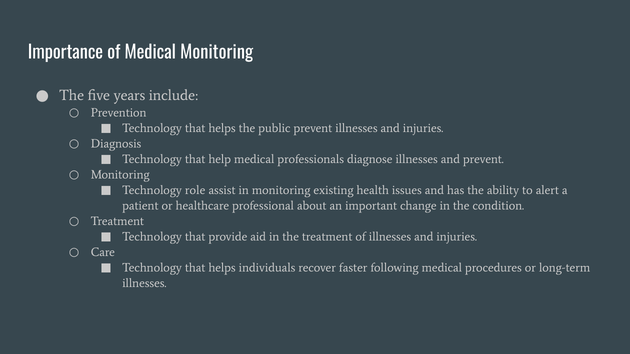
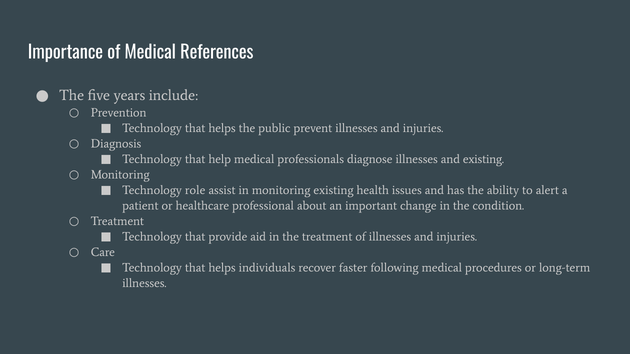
Medical Monitoring: Monitoring -> References (217, 53)
and prevent: prevent -> existing (483, 159)
